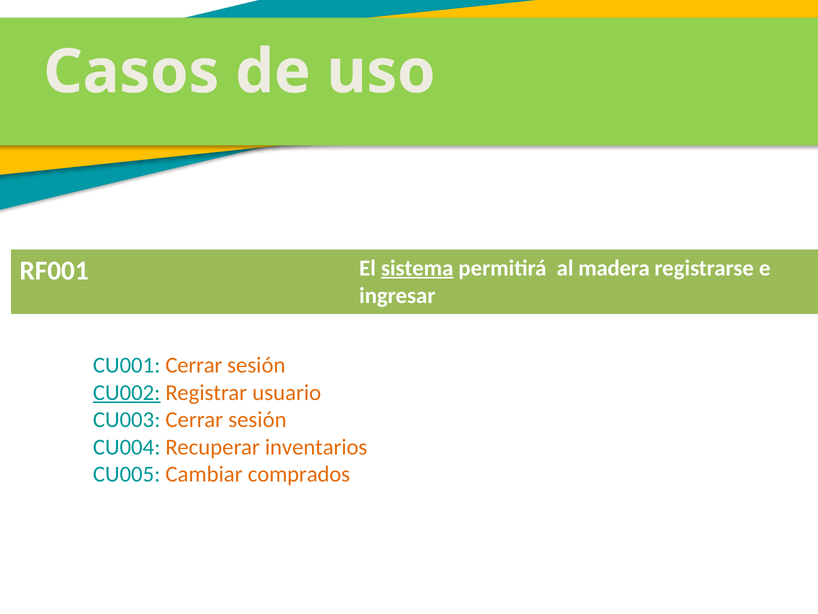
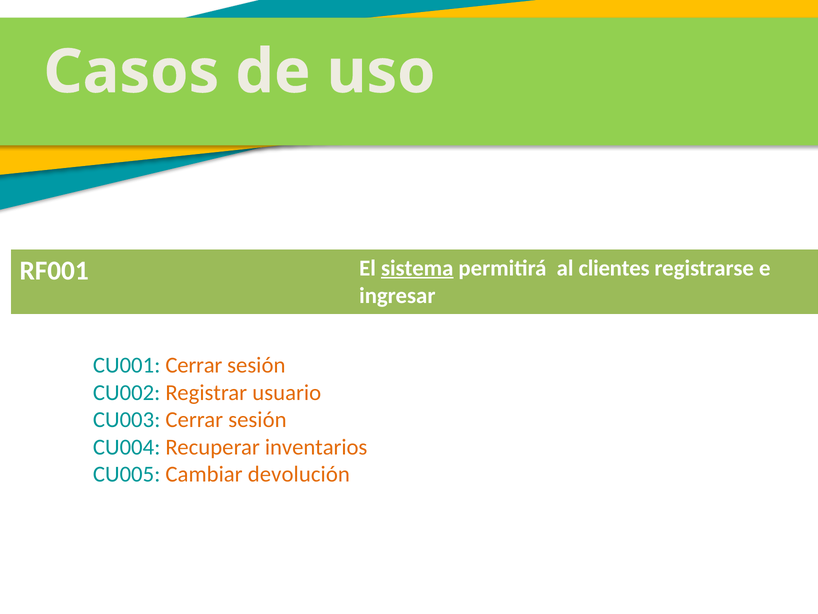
madera: madera -> clientes (614, 268)
CU002 underline: present -> none (127, 392)
comprados: comprados -> devolución (299, 474)
